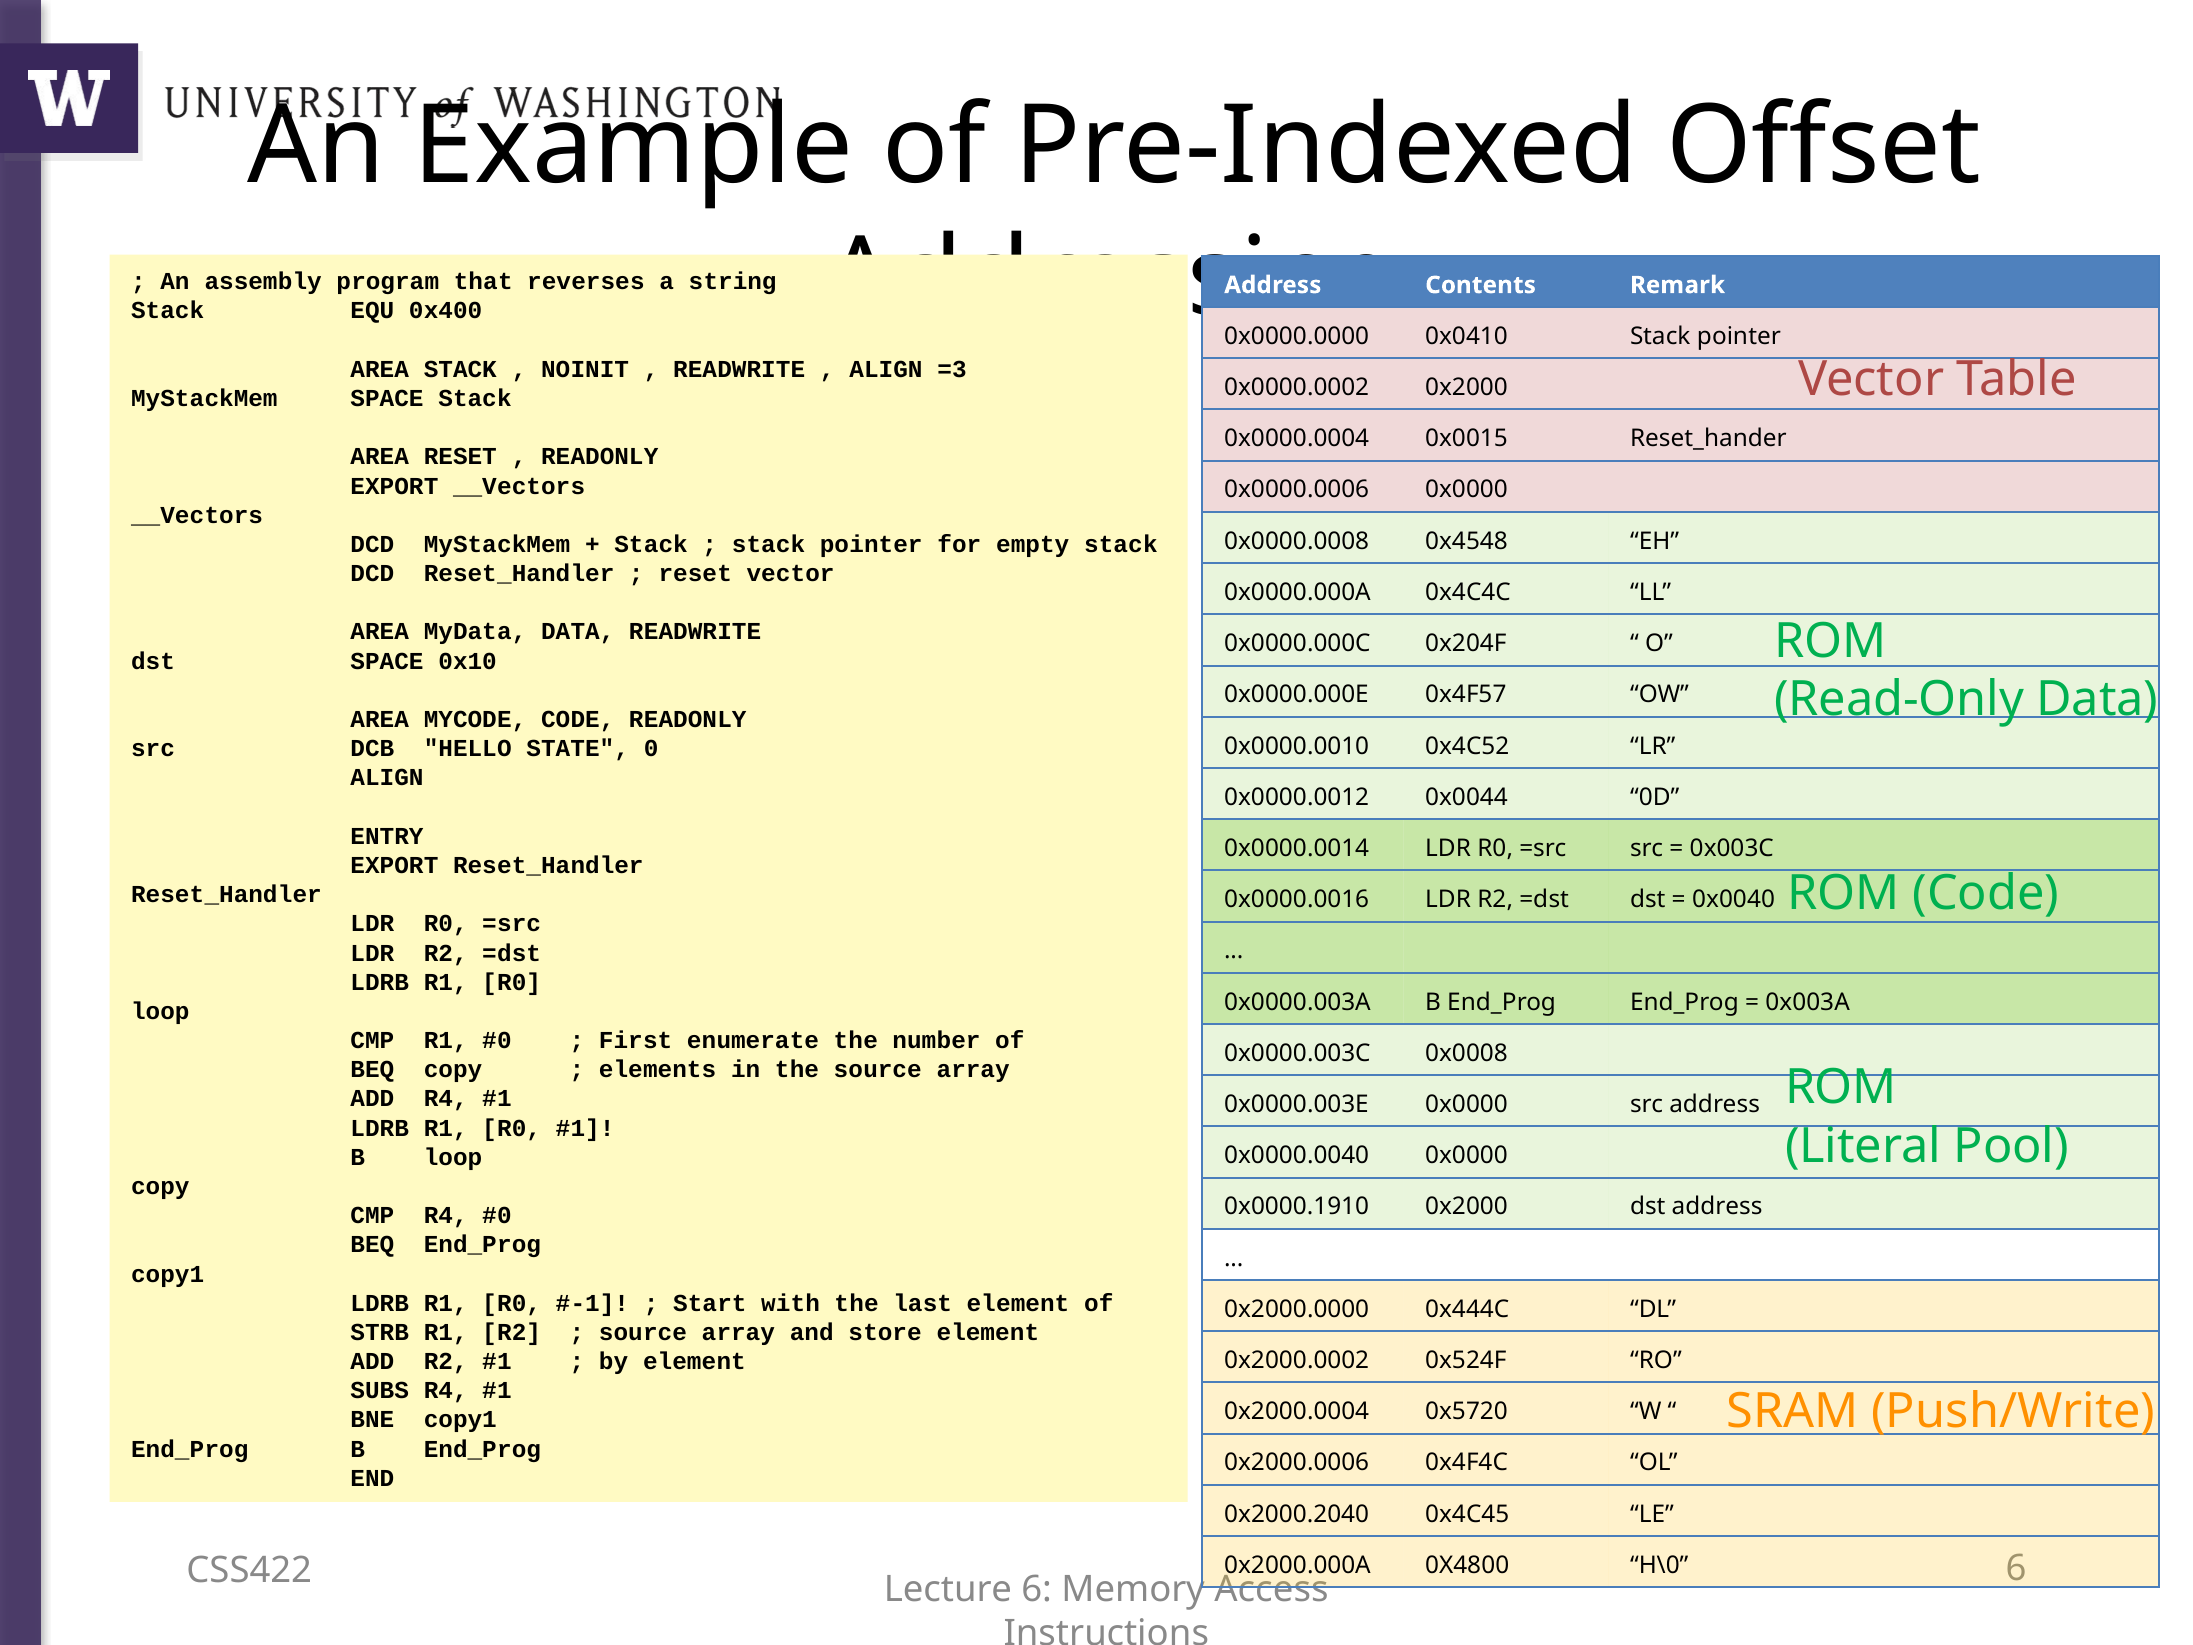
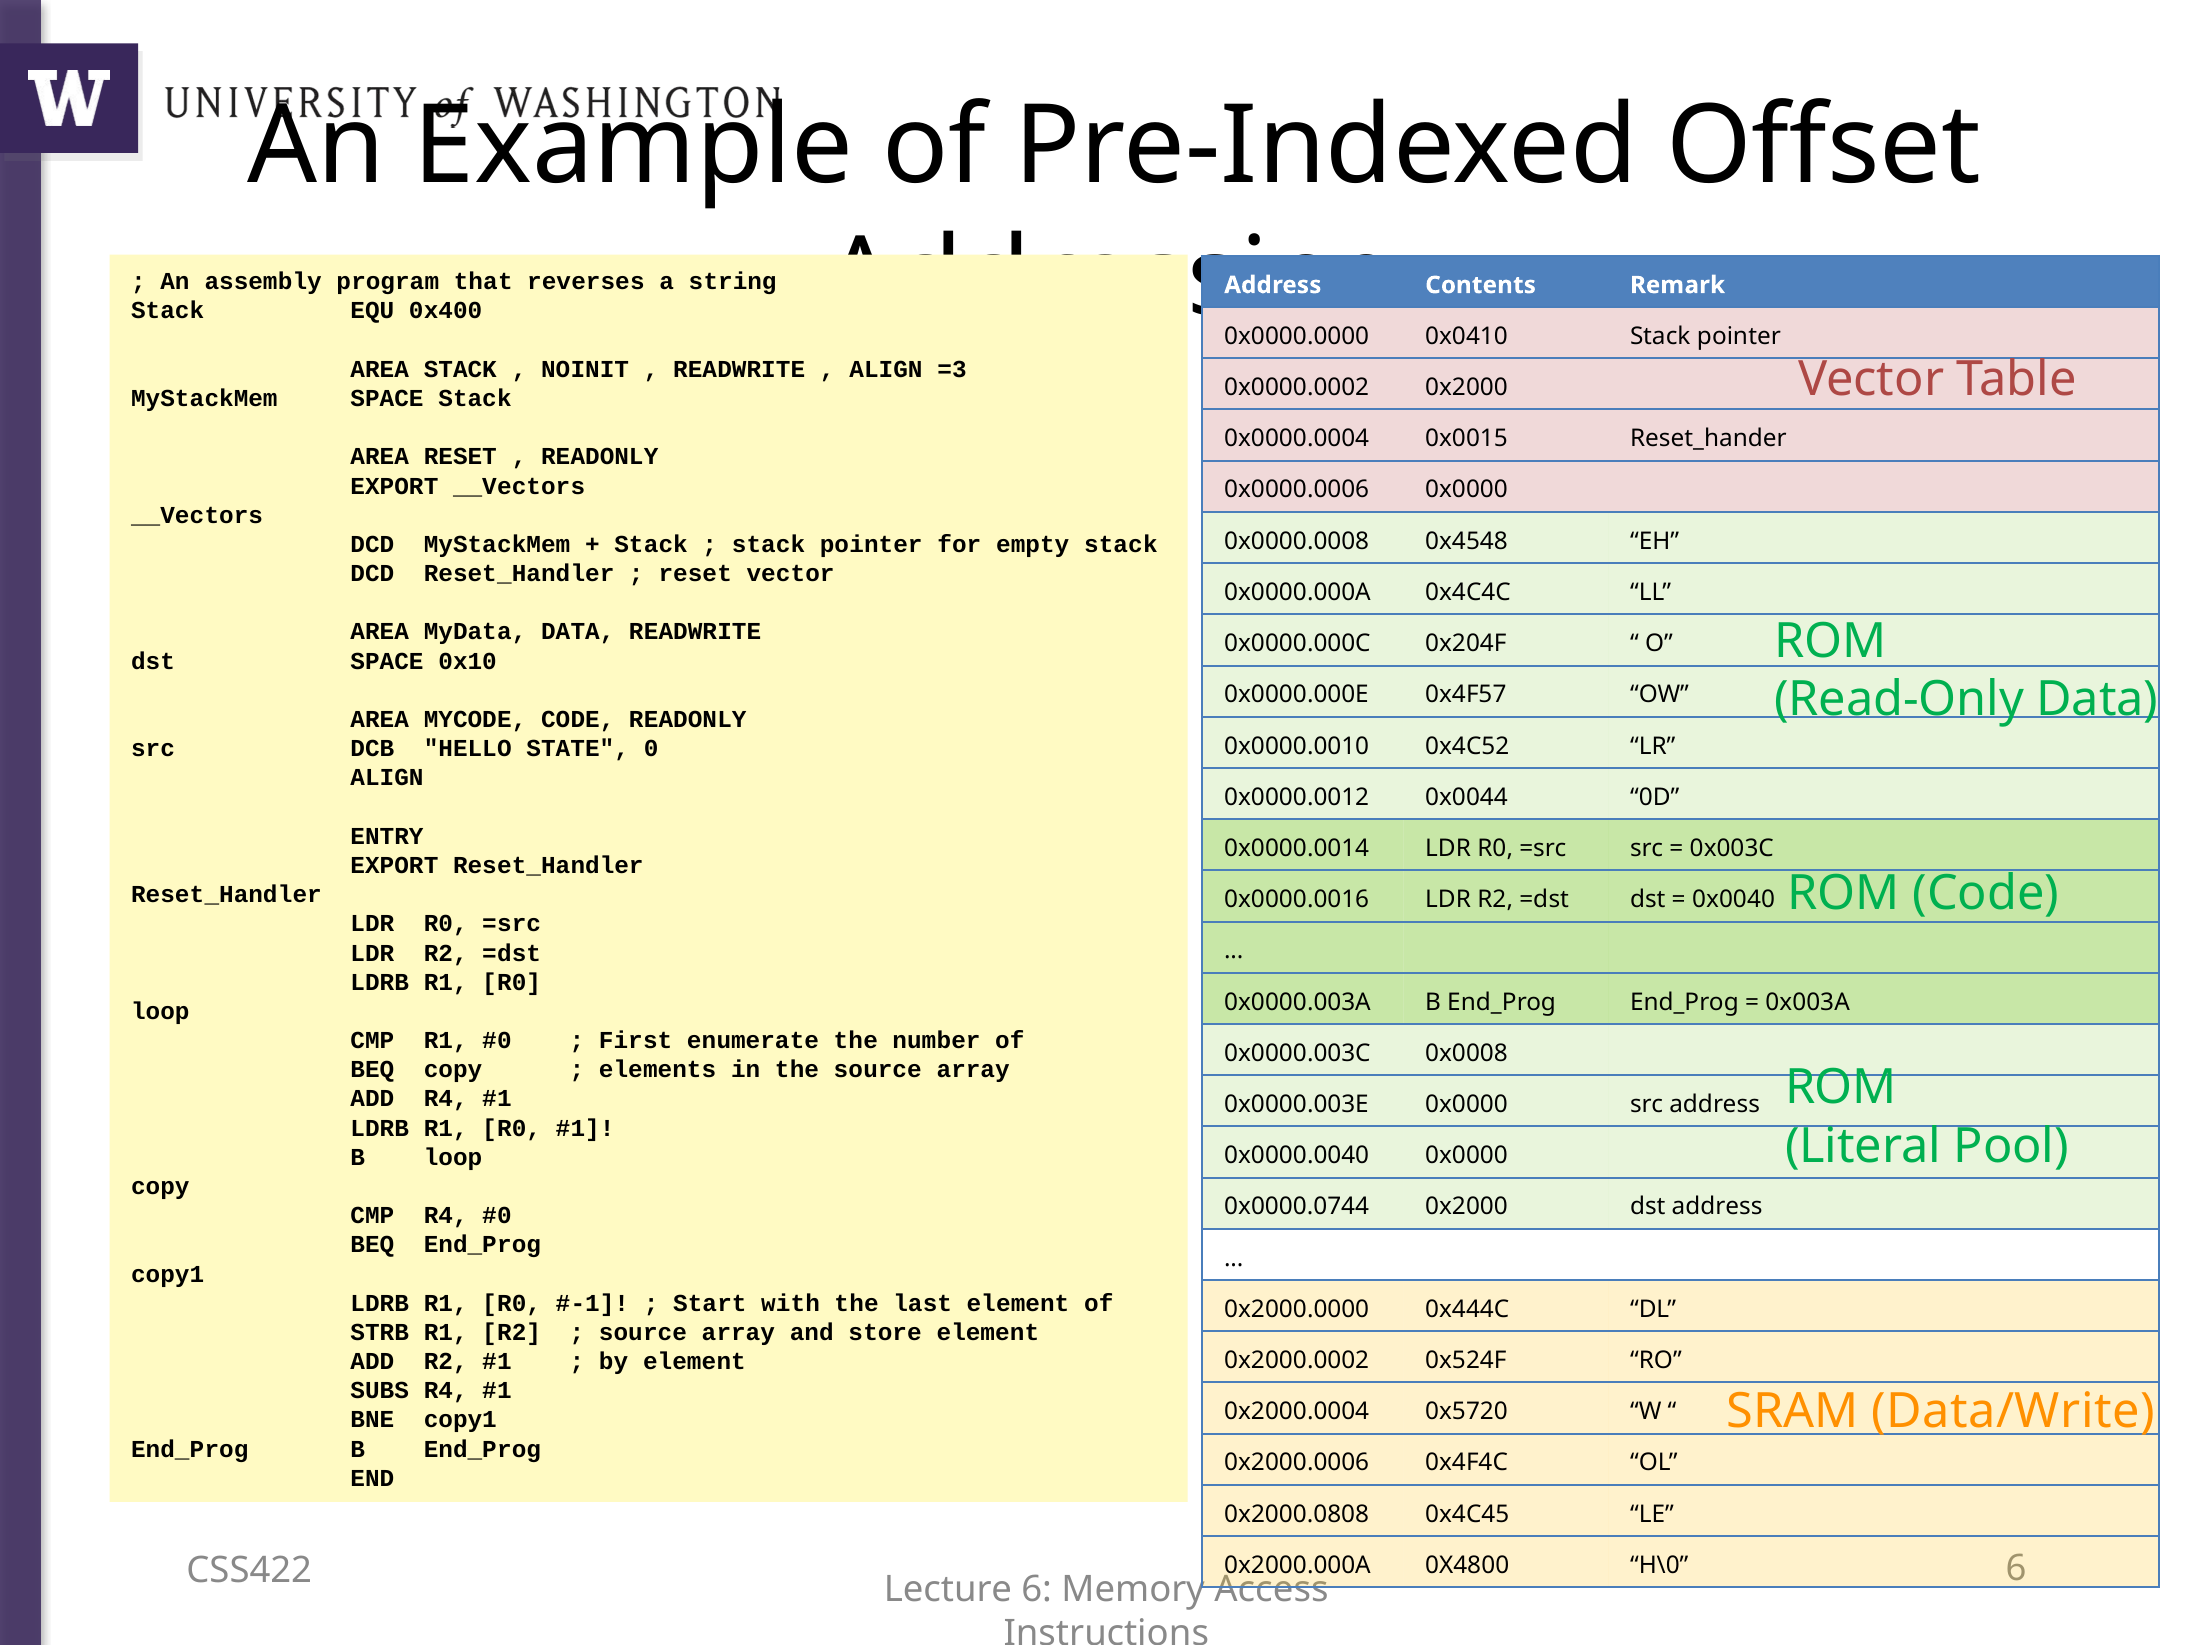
0x0000.1910: 0x0000.1910 -> 0x0000.0744 (1297, 1207)
Push/Write: Push/Write -> Data/Write (2013, 1411)
0x2000.2040: 0x2000.2040 -> 0x2000.0808 (1297, 1514)
